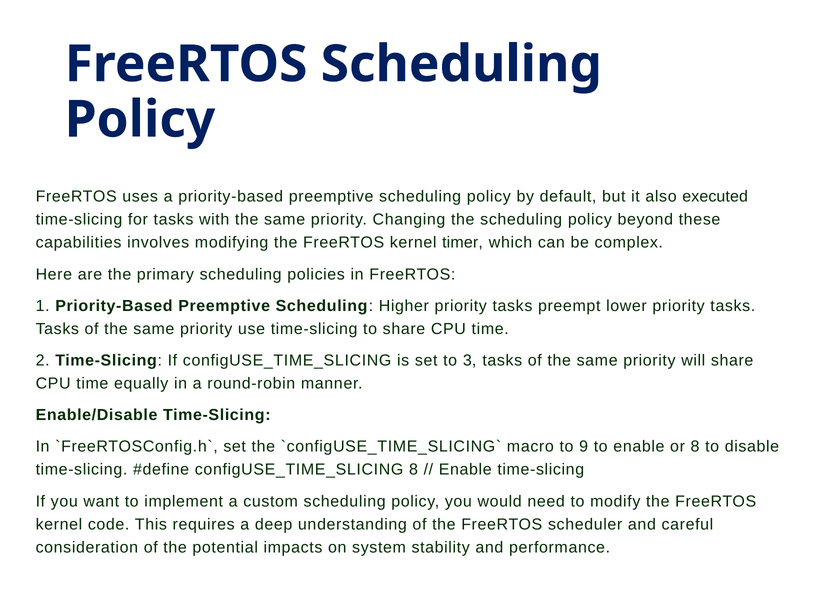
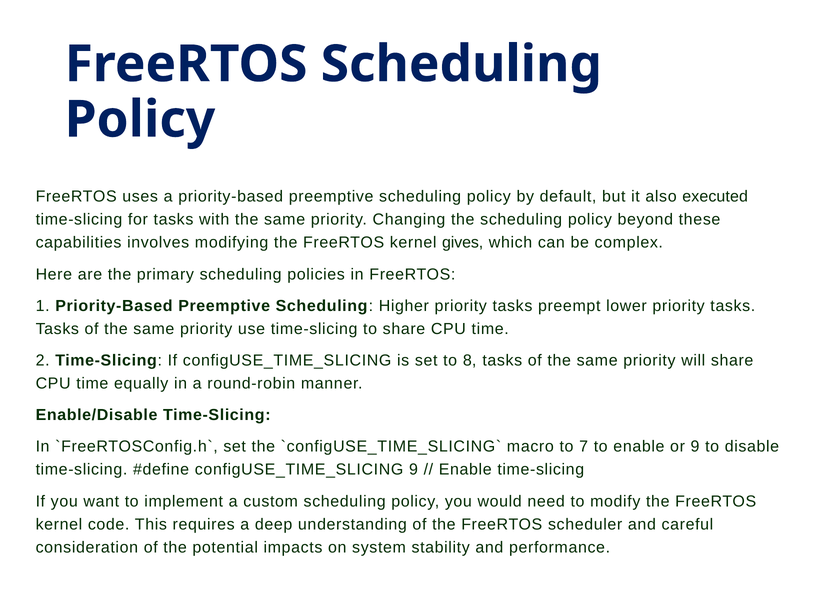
timer: timer -> gives (463, 243)
3: 3 -> 8 (470, 361)
9: 9 -> 7 (584, 447)
or 8: 8 -> 9 (695, 447)
configUSE_TIME_SLICING 8: 8 -> 9 (414, 470)
